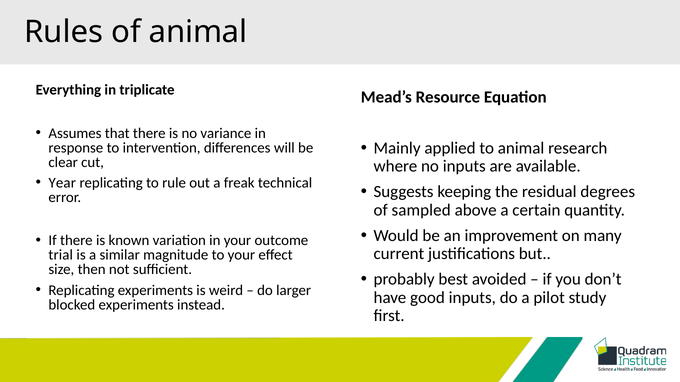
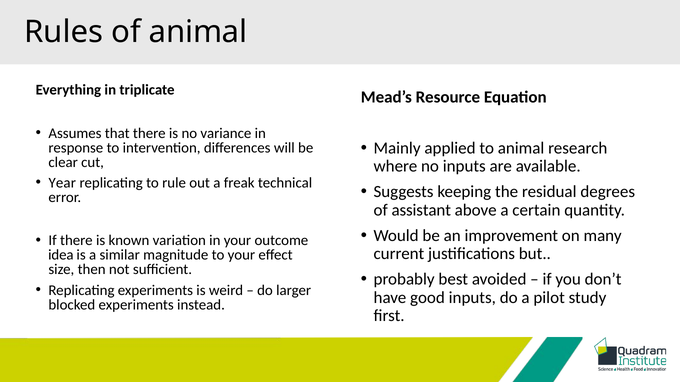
sampled: sampled -> assistant (421, 210)
trial: trial -> idea (61, 255)
